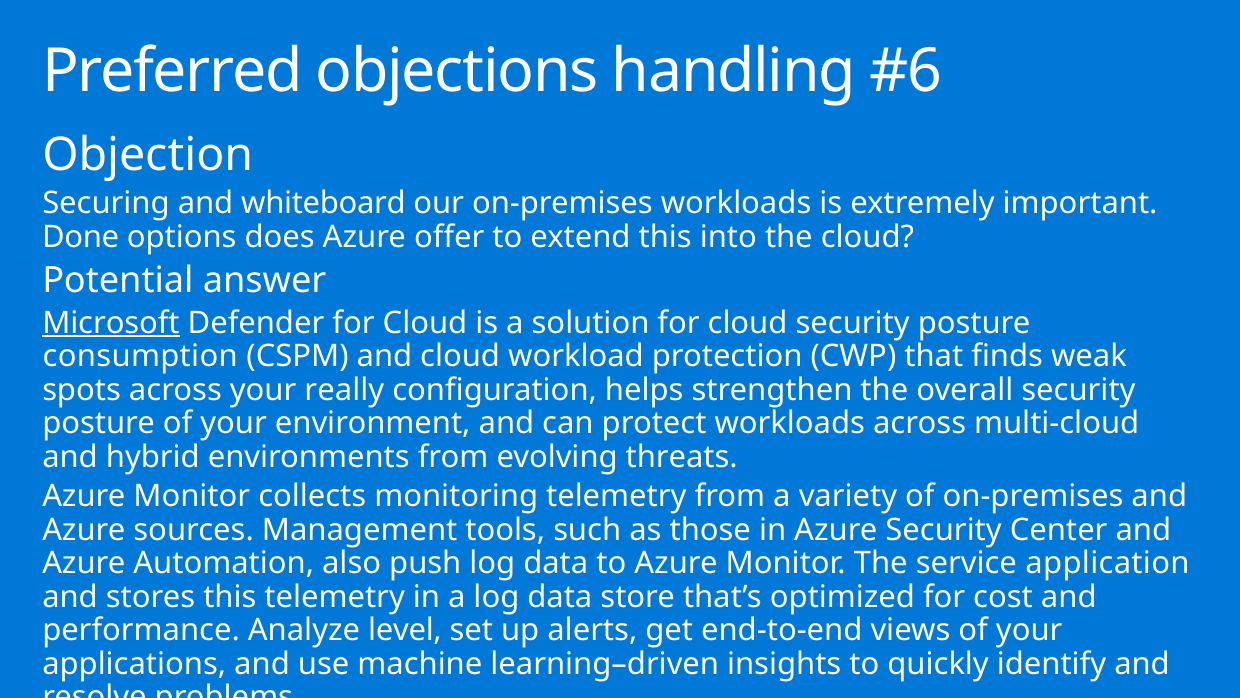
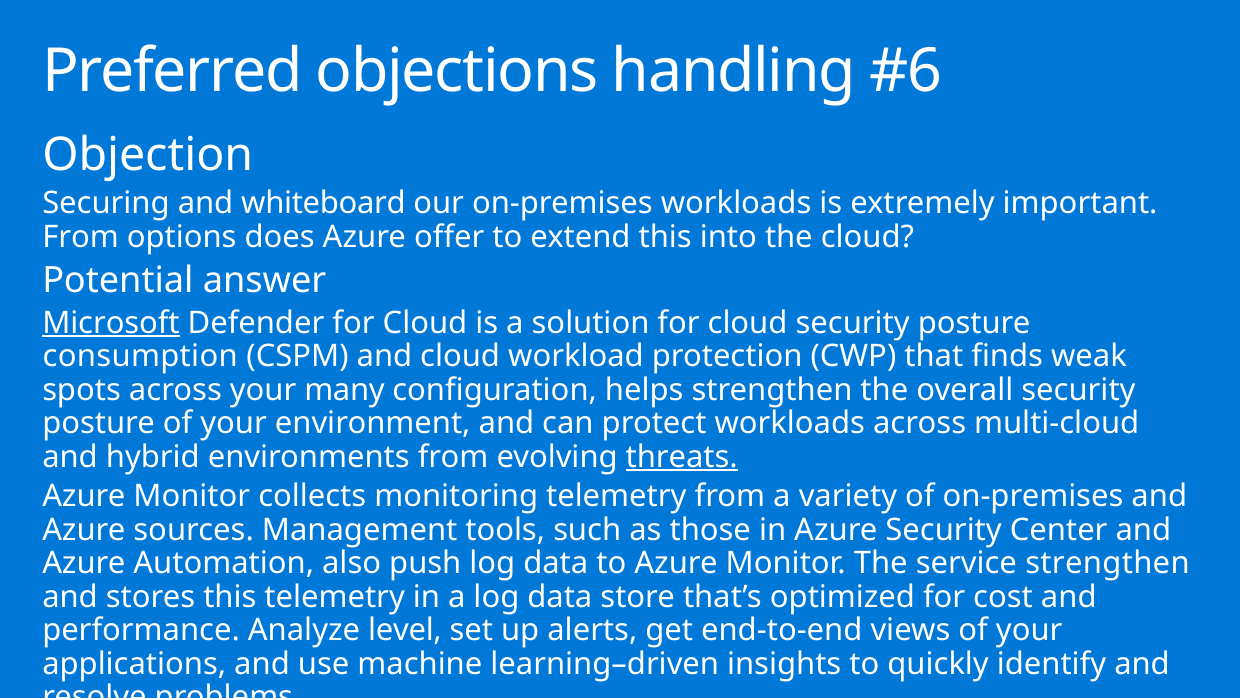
Done: Done -> From (81, 237)
really: really -> many (345, 390)
threats underline: none -> present (682, 457)
service application: application -> strengthen (1108, 563)
